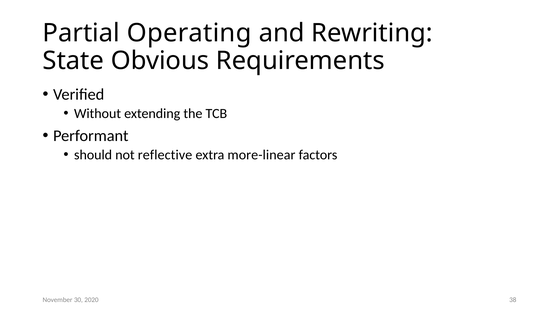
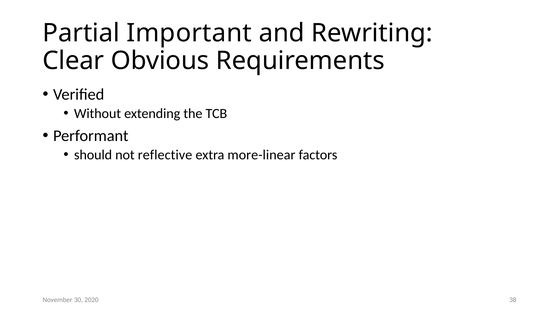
Operating: Operating -> Important (189, 33)
State: State -> Clear (73, 61)
